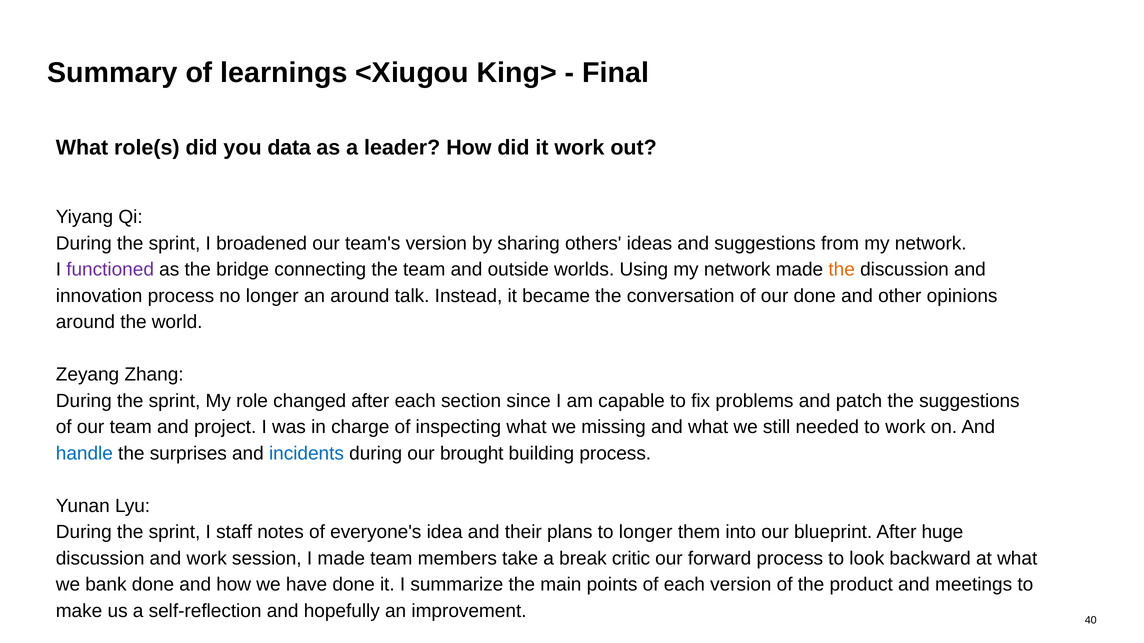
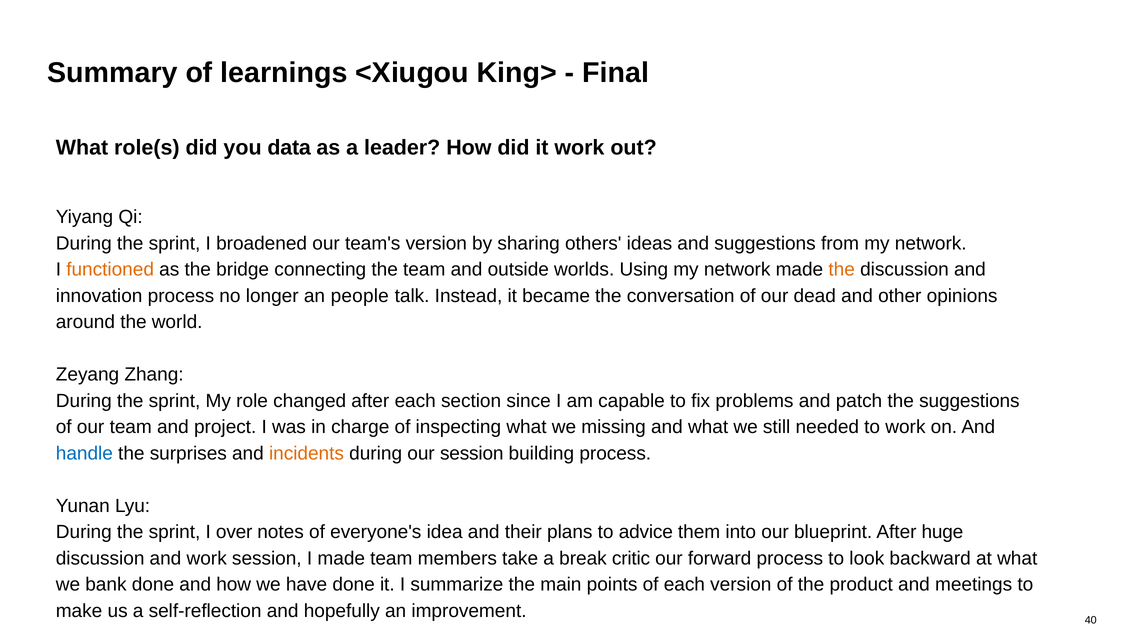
functioned colour: purple -> orange (110, 270)
an around: around -> people (360, 296)
our done: done -> dead (815, 296)
incidents colour: blue -> orange (306, 454)
our brought: brought -> session (472, 454)
staff: staff -> over (234, 532)
to longer: longer -> advice (646, 532)
